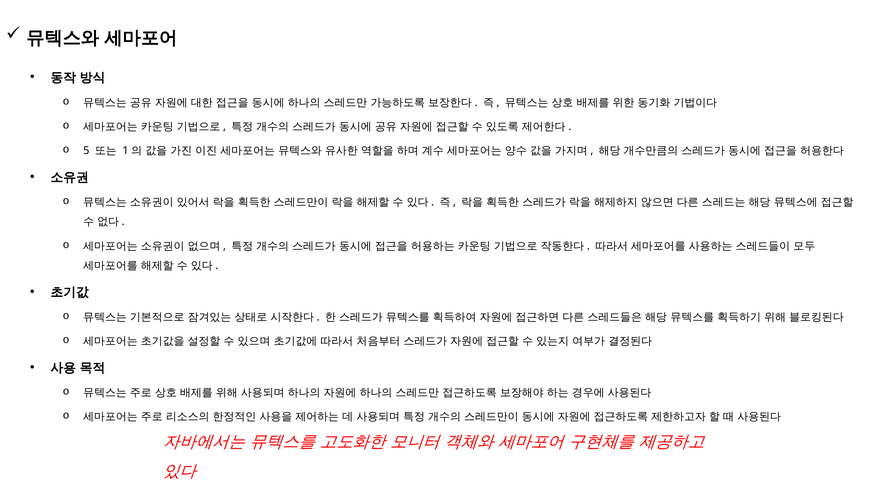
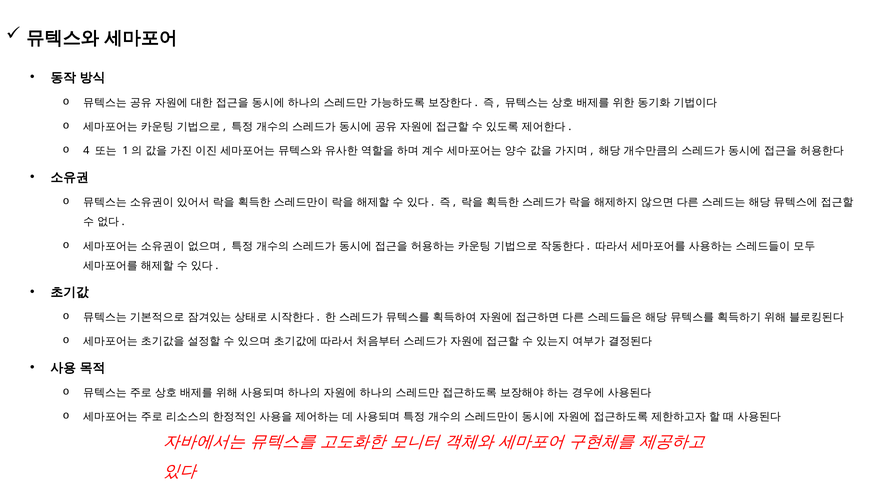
5: 5 -> 4 (86, 151)
